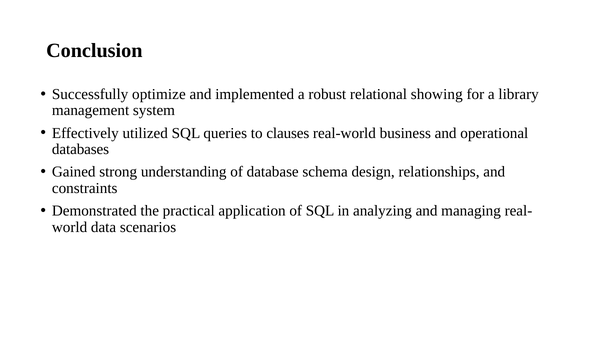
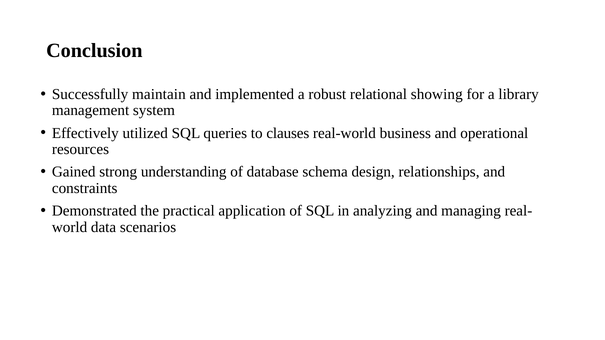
optimize: optimize -> maintain (159, 94)
databases: databases -> resources (80, 150)
